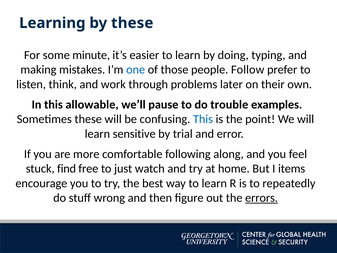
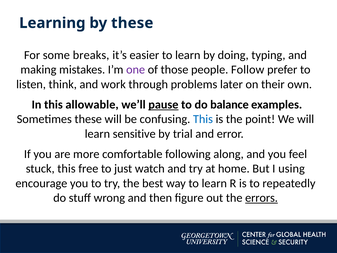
minute: minute -> breaks (91, 55)
one colour: blue -> purple (136, 70)
pause underline: none -> present (163, 104)
trouble: trouble -> balance (229, 104)
stuck find: find -> this (66, 168)
items: items -> using (292, 168)
